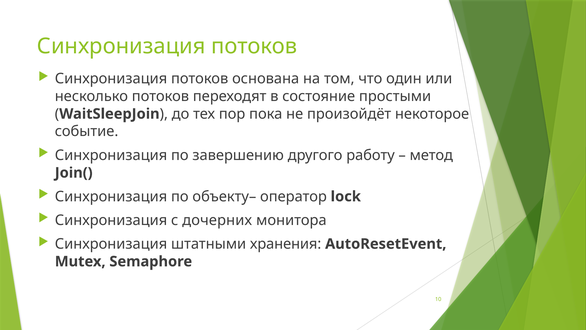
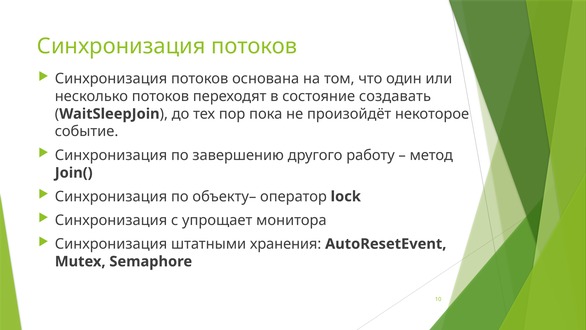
простыми: простыми -> создавать (395, 96)
дочерних: дочерних -> упрощает (217, 220)
